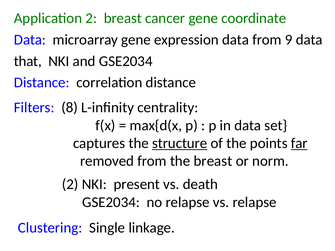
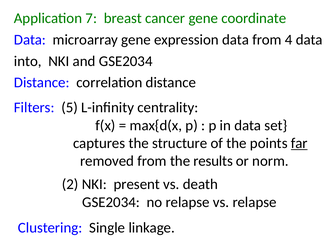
Application 2: 2 -> 7 (91, 18)
9: 9 -> 4 (289, 40)
that: that -> into (28, 61)
8: 8 -> 5 (70, 108)
structure underline: present -> none (180, 143)
the breast: breast -> results (213, 161)
